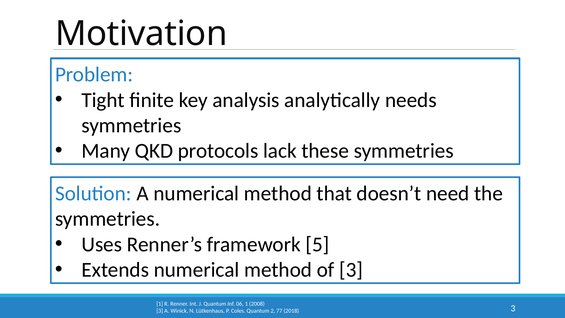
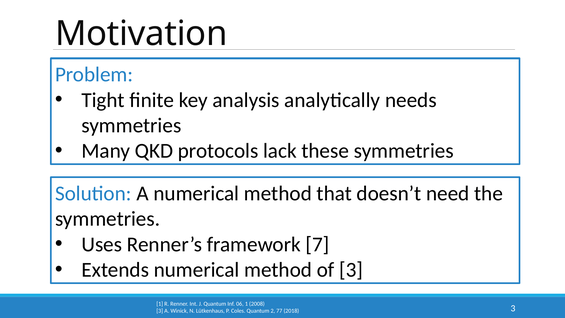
5: 5 -> 7 (317, 244)
